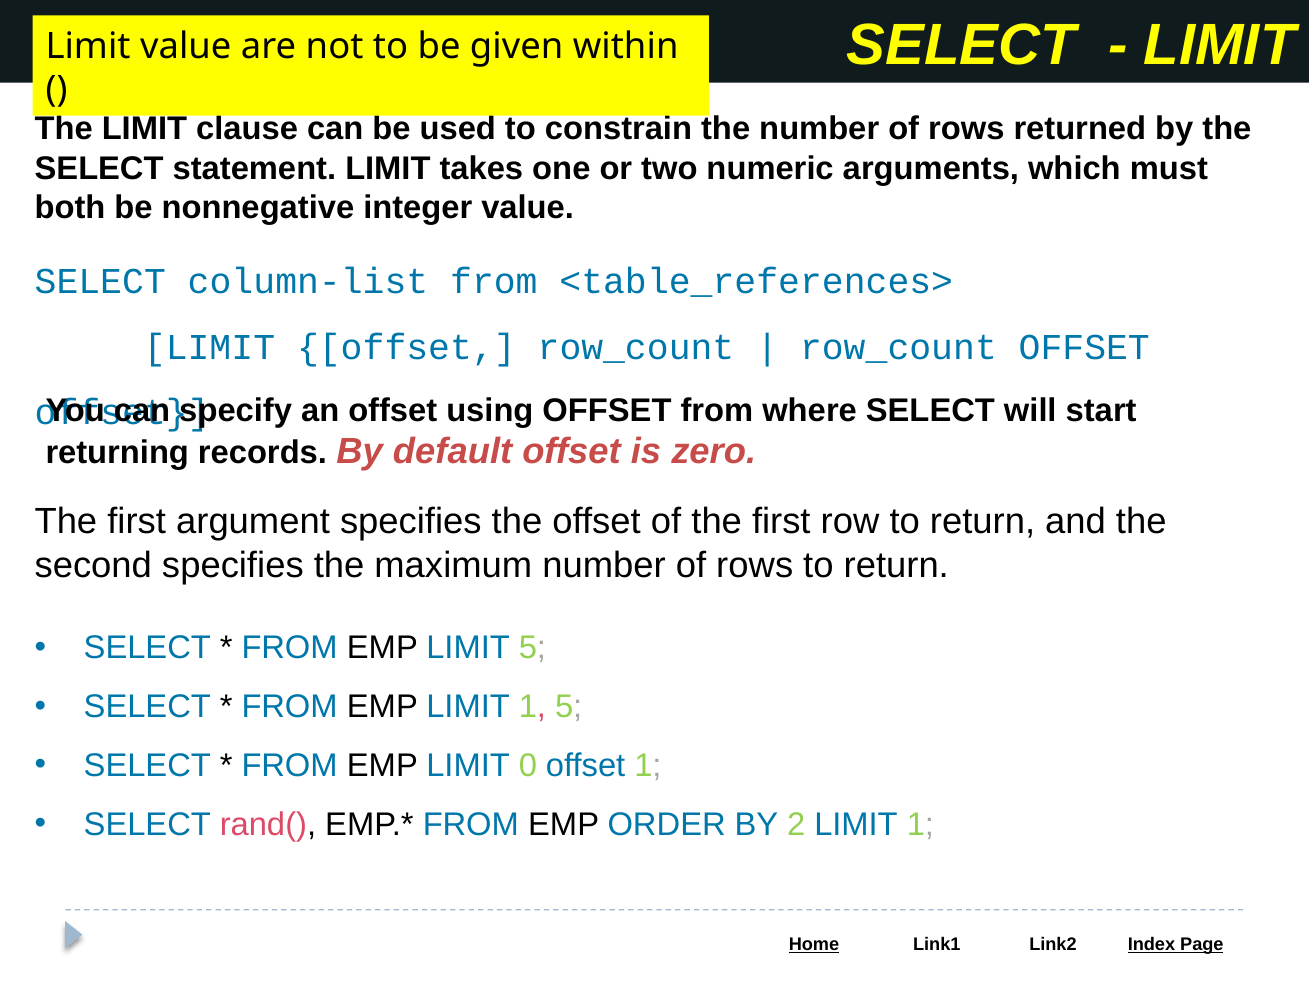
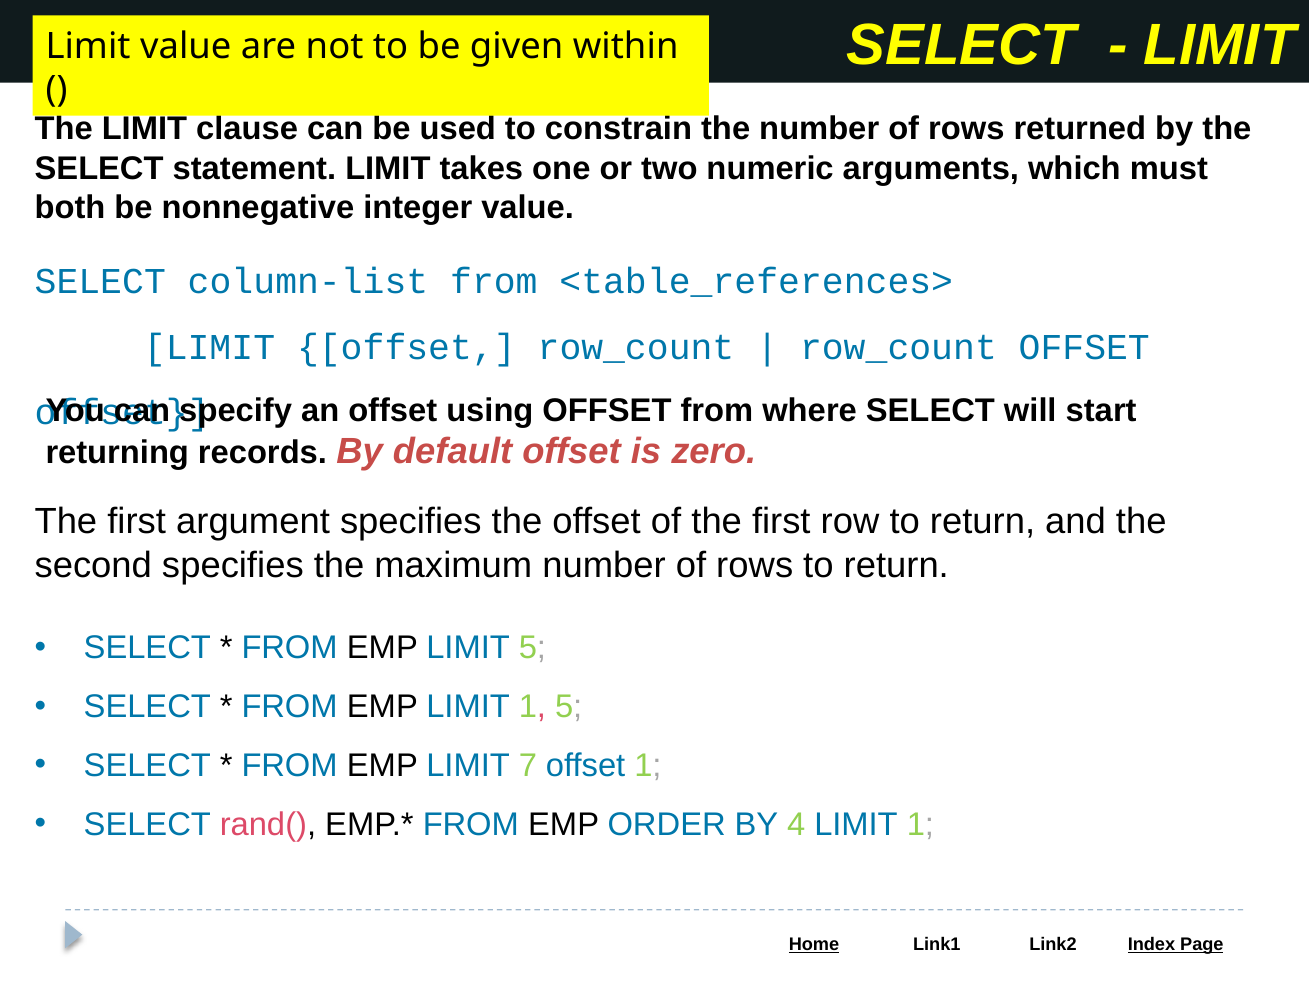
0: 0 -> 7 (528, 766)
2: 2 -> 4 (796, 825)
